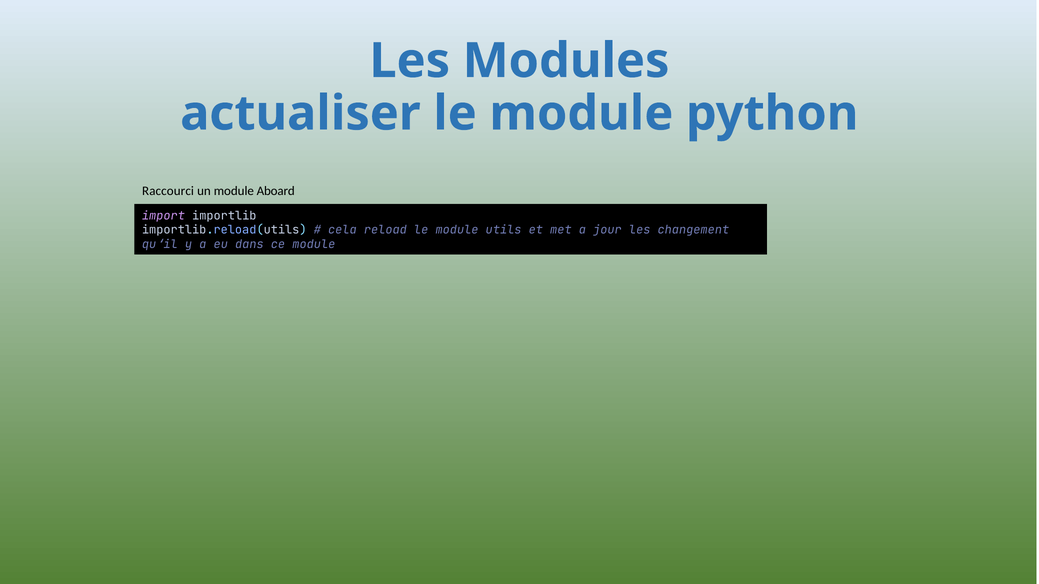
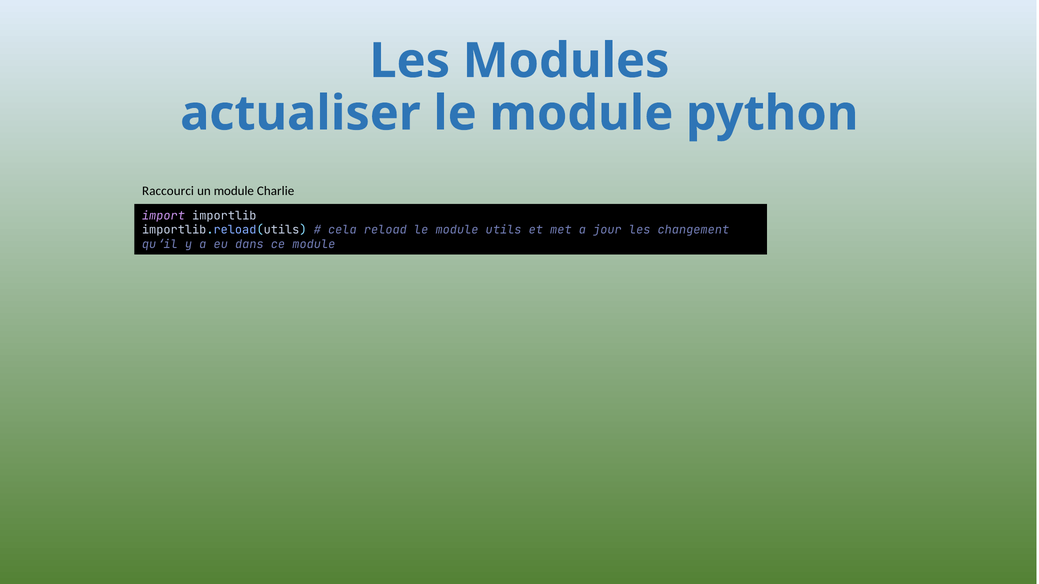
Aboard: Aboard -> Charlie (276, 191)
